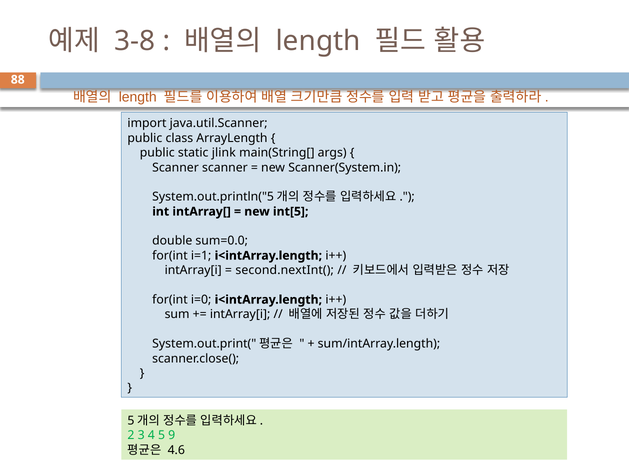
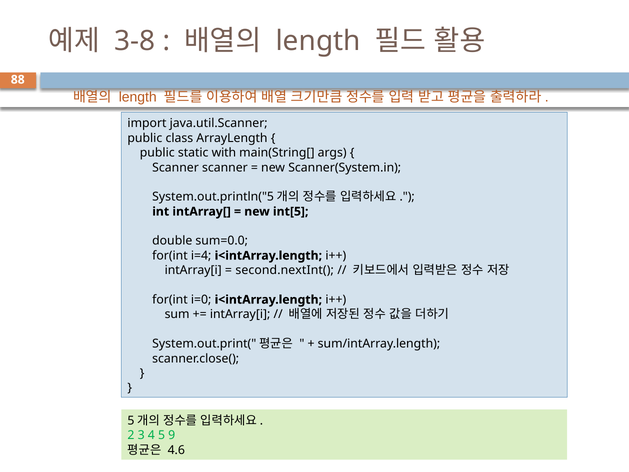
jlink: jlink -> with (224, 153)
i=1: i=1 -> i=4 (201, 255)
